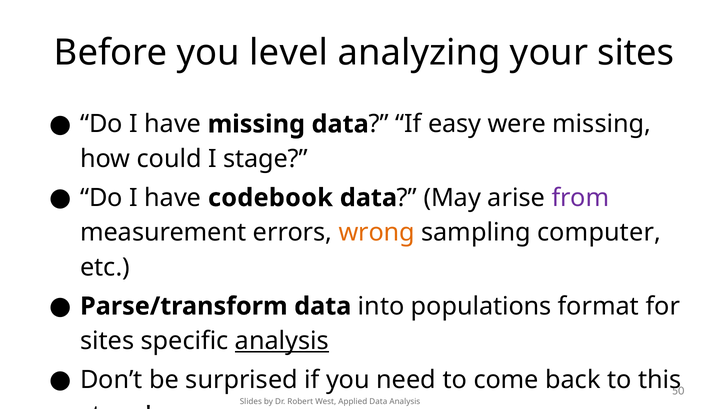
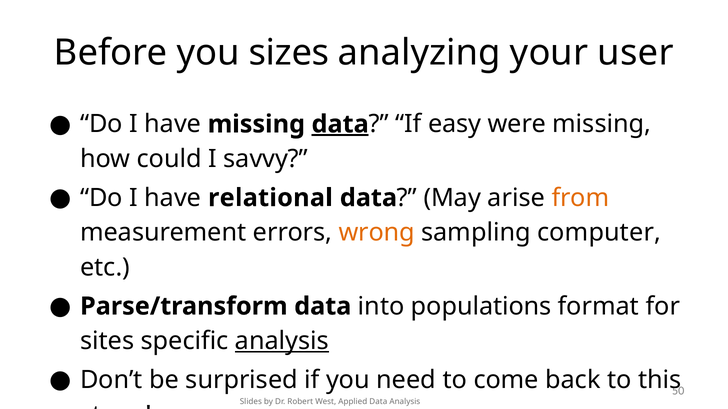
level: level -> sizes (289, 53)
your sites: sites -> user (636, 53)
data underline: none -> present (340, 124)
I stage: stage -> savvy (266, 159)
codebook: codebook -> relational (270, 198)
from colour: purple -> orange (580, 198)
